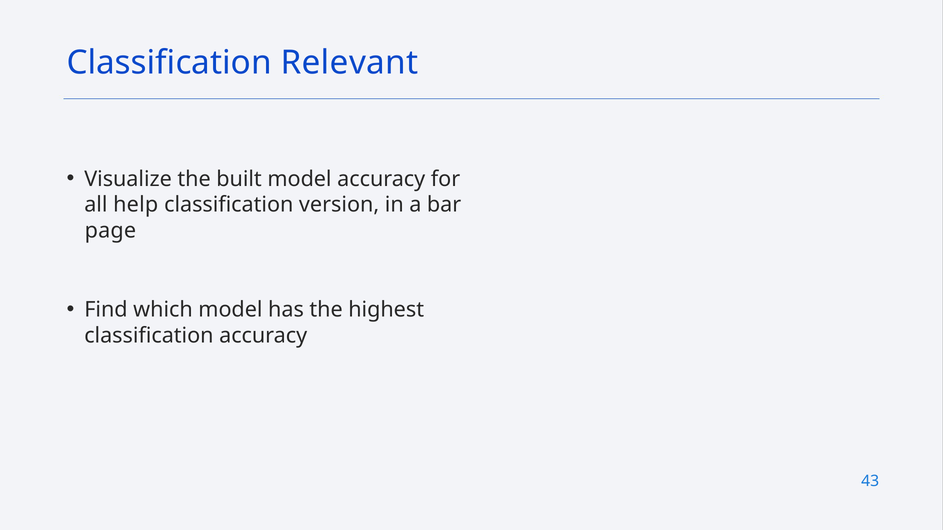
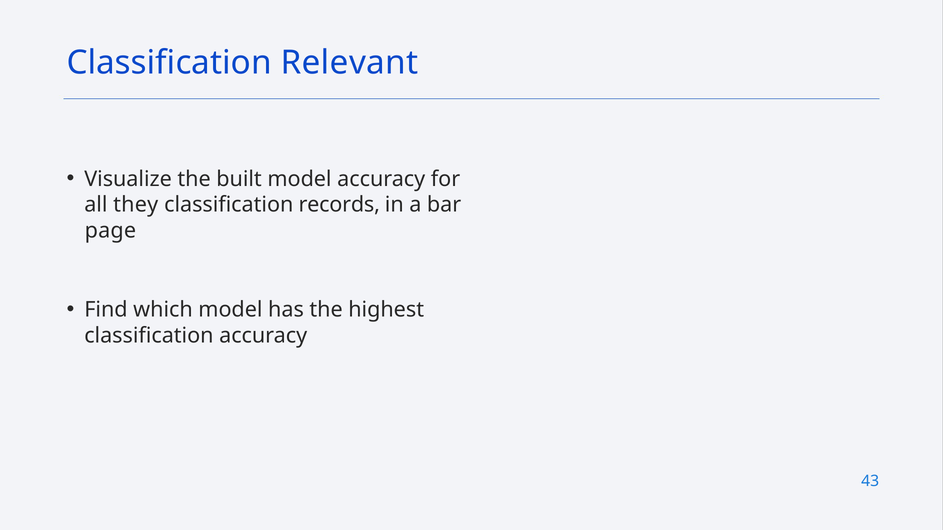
help: help -> they (136, 205)
version: version -> records (339, 205)
